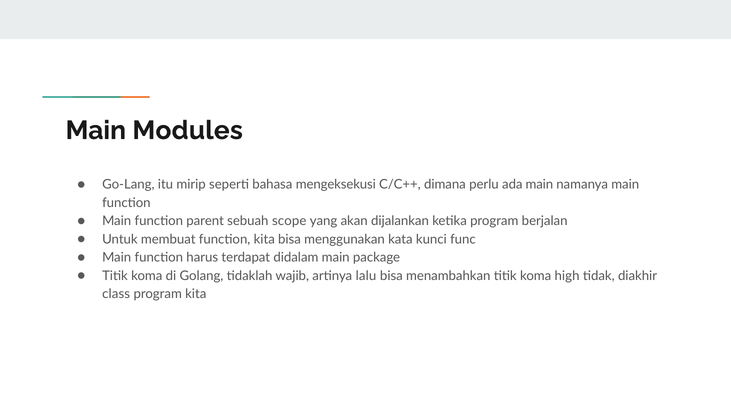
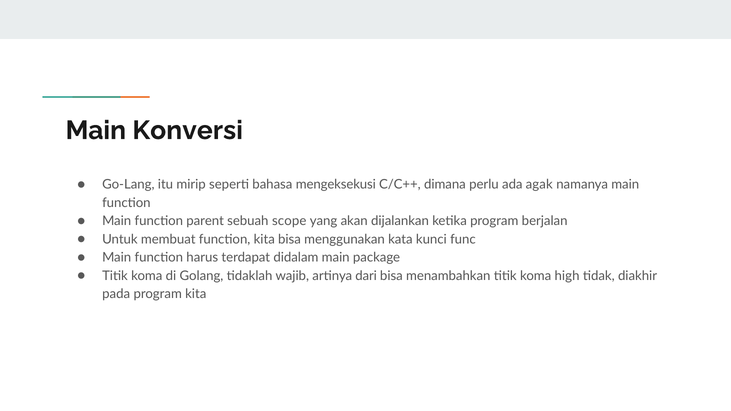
Modules: Modules -> Konversi (188, 130)
ada main: main -> agak (539, 185)
lalu: lalu -> dari (366, 276)
class: class -> pada (116, 294)
